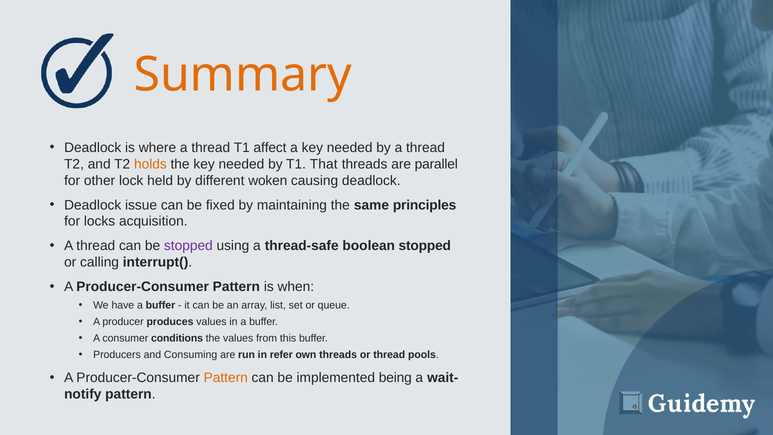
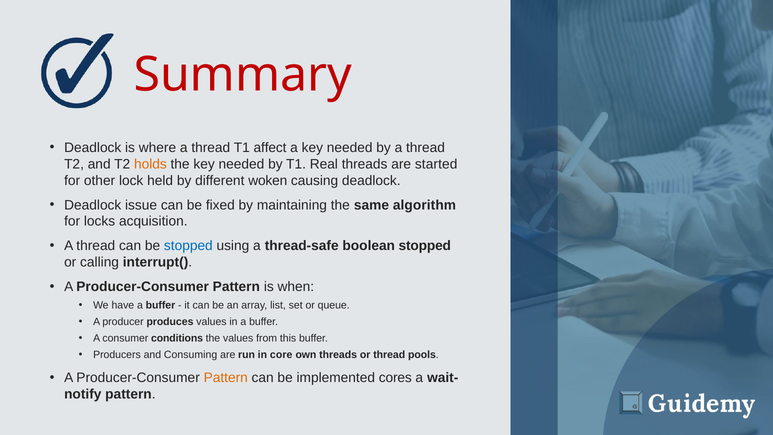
Summary colour: orange -> red (243, 75)
That: That -> Real (324, 164)
parallel: parallel -> started (436, 164)
principles: principles -> algorithm (424, 205)
stopped colour: purple -> blue (188, 246)
refer: refer -> core (281, 355)
being: being -> cores (395, 378)
